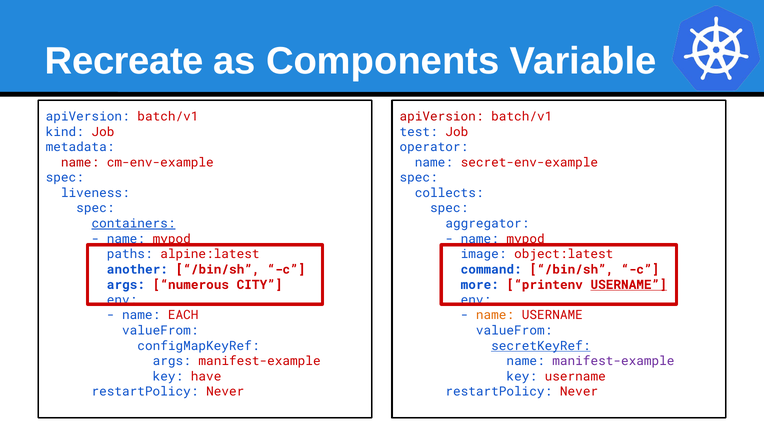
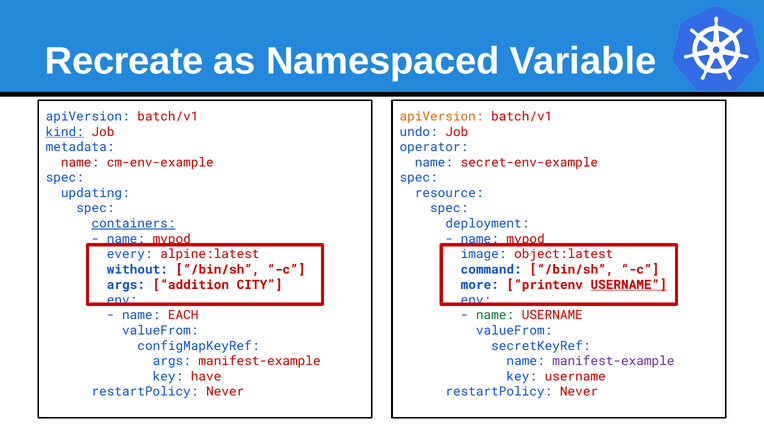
Components: Components -> Namespaced (383, 61)
apiVersion colour: red -> orange (442, 116)
kind underline: none -> present (65, 132)
test: test -> undo (419, 132)
liveness: liveness -> updating (95, 193)
collects: collects -> resource (449, 193)
aggregator: aggregator -> deployment (487, 223)
paths: paths -> every (130, 254)
another: another -> without (137, 269)
numerous: numerous -> addition (191, 285)
name colour: orange -> green (495, 315)
secretKeyRef underline: present -> none (541, 346)
